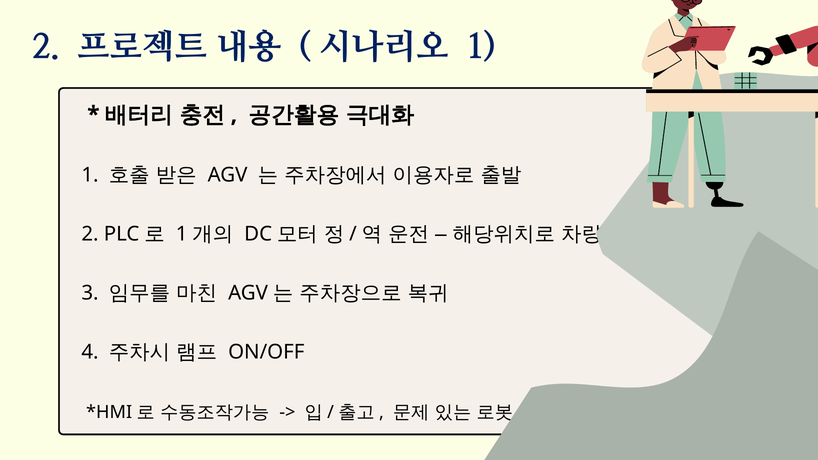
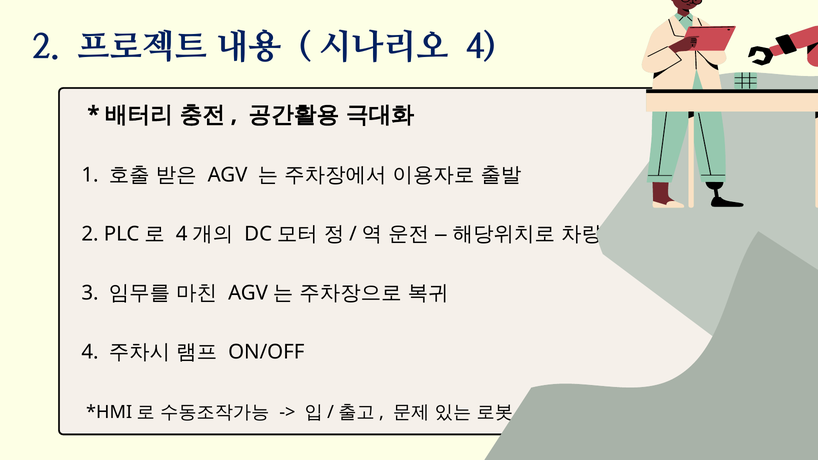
1: 1 -> 4 (481, 47)
1: 1 -> 4 (182, 234)
